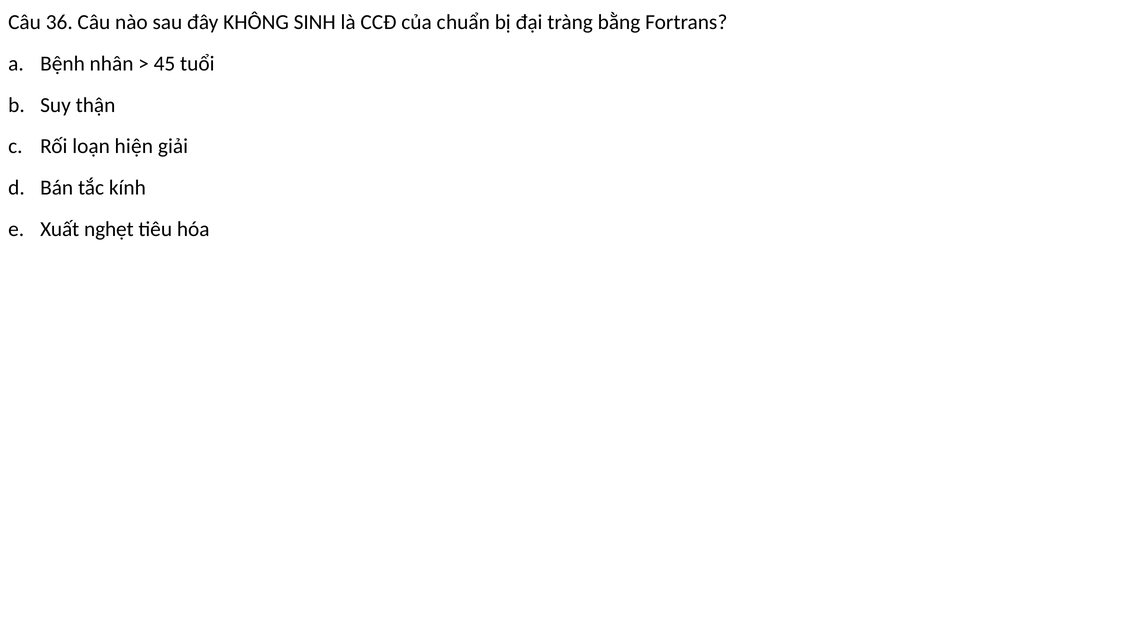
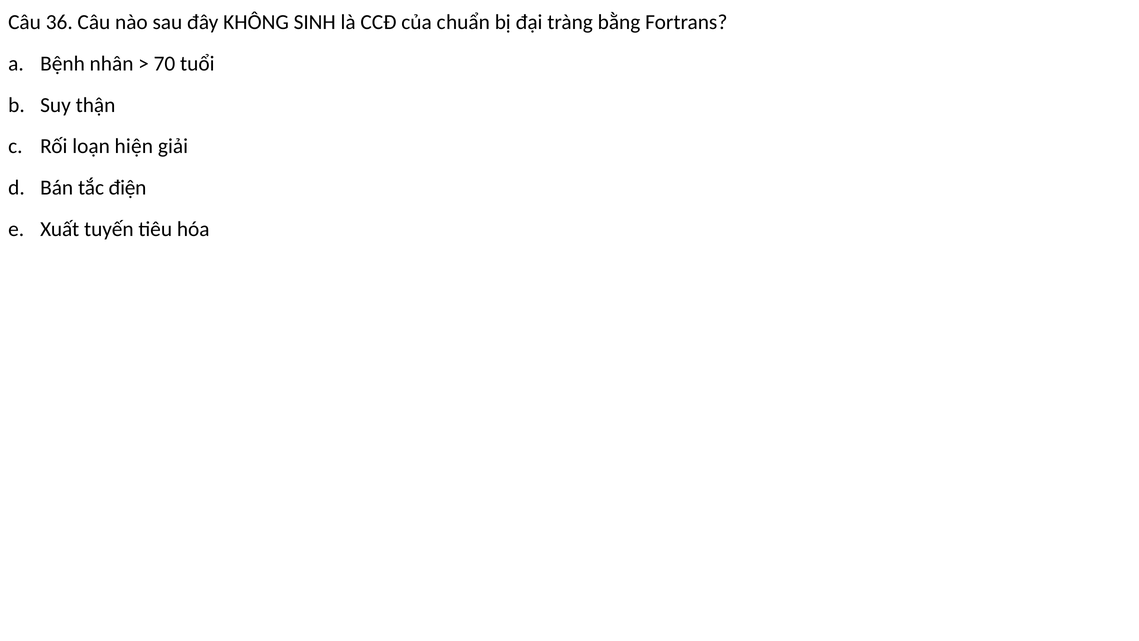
45: 45 -> 70 (164, 64)
kính: kính -> điện (127, 188)
nghẹt: nghẹt -> tuyến (109, 229)
